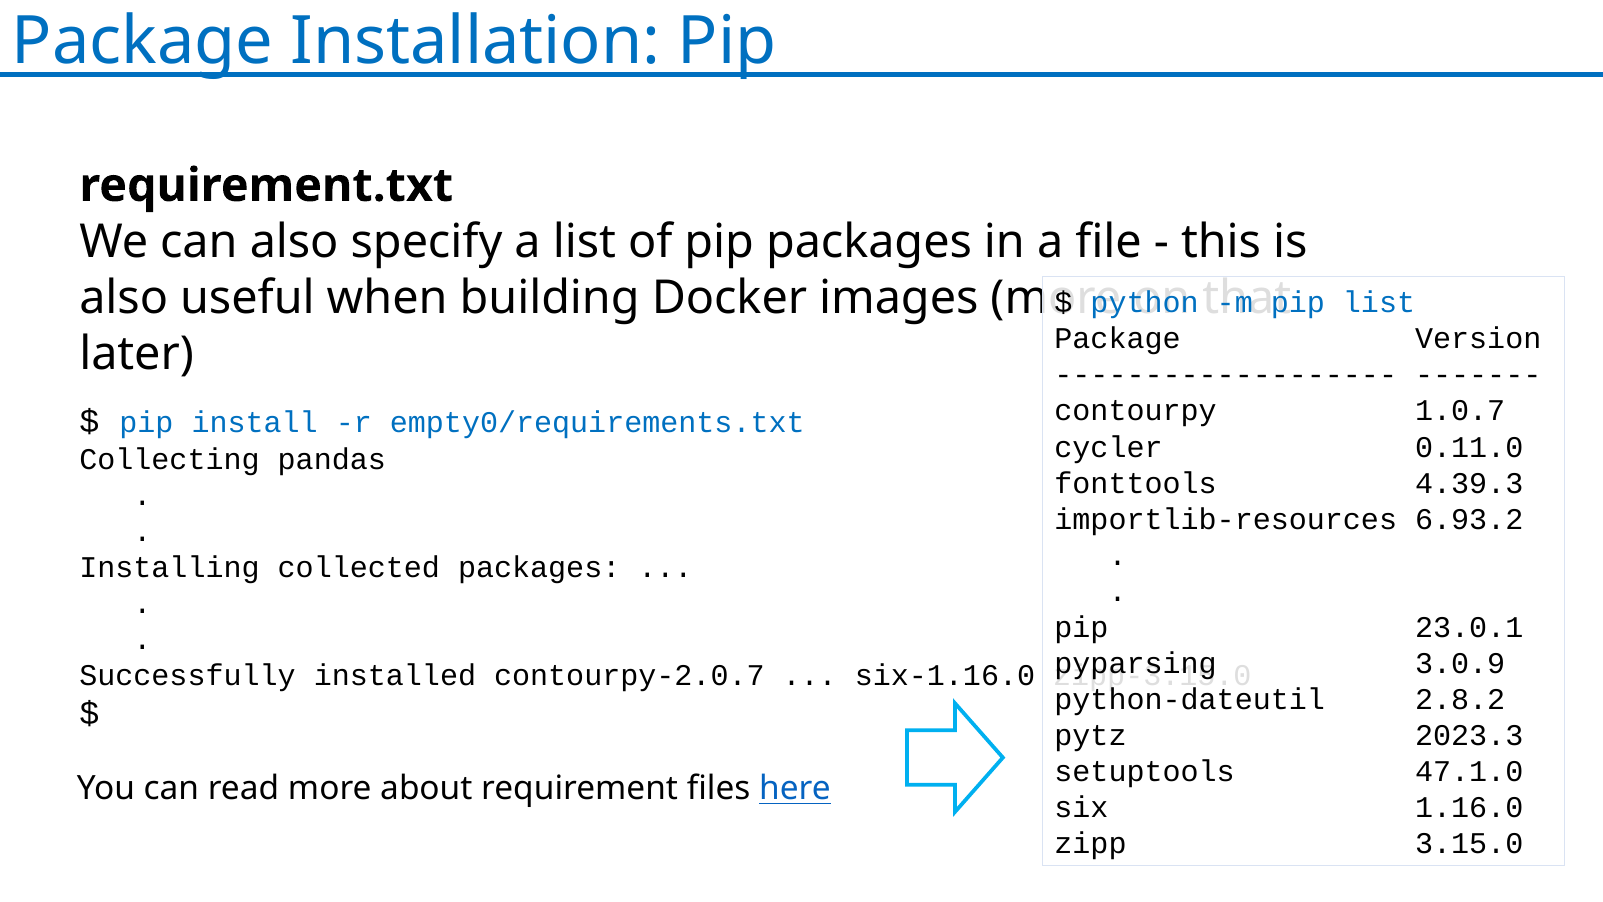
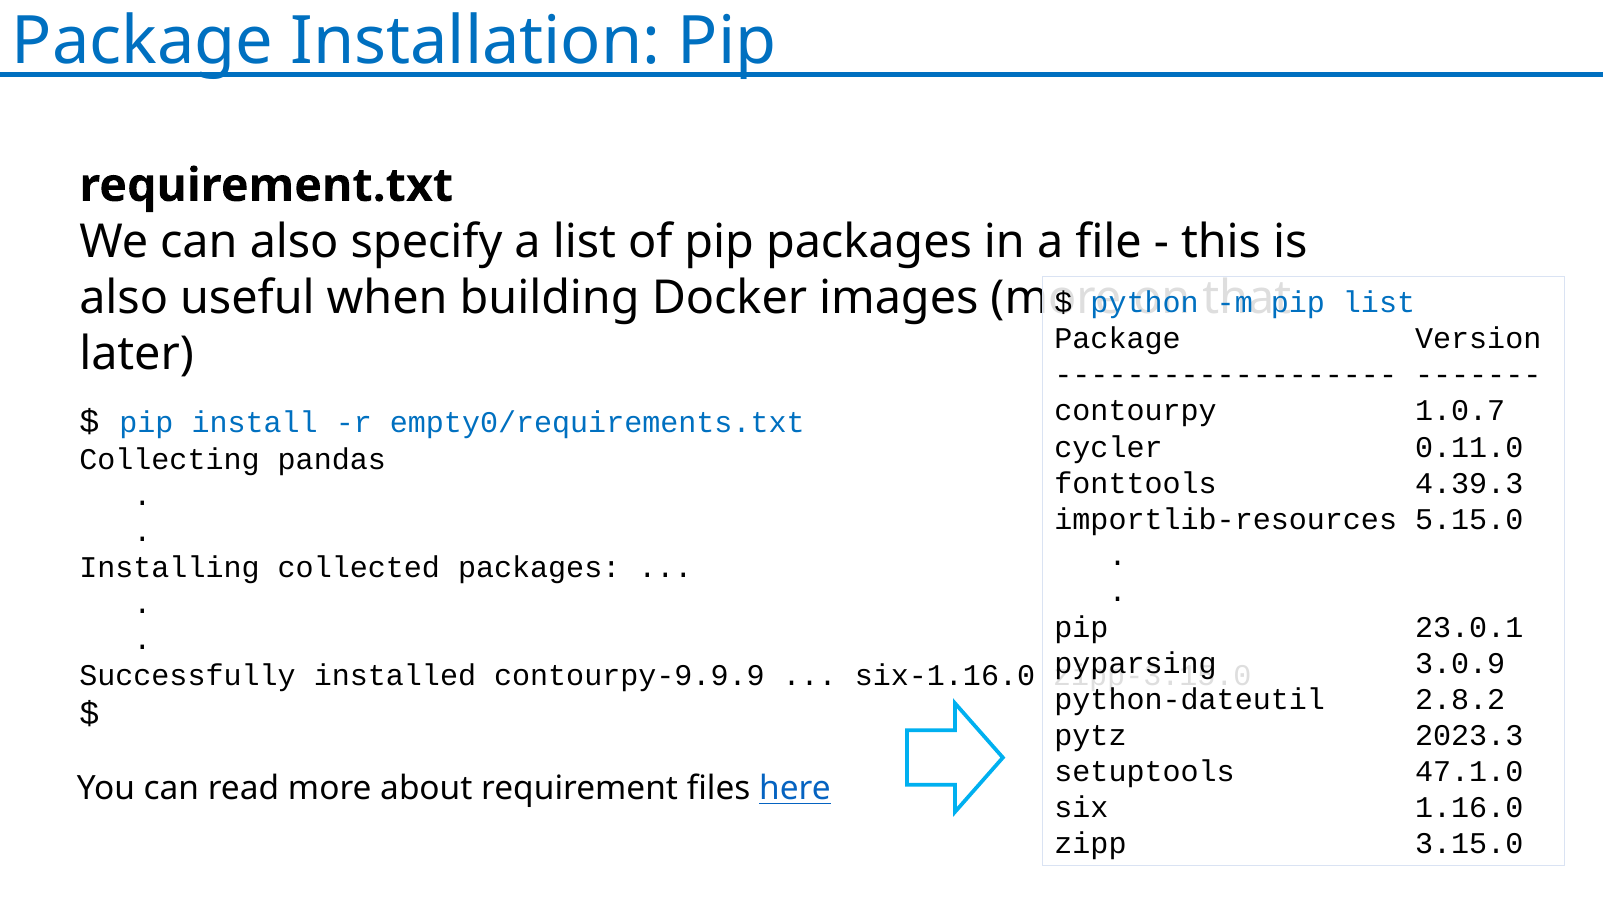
6.93.2: 6.93.2 -> 5.15.0 (1469, 519)
contourpy-2.0.7: contourpy-2.0.7 -> contourpy-9.9.9 (629, 675)
